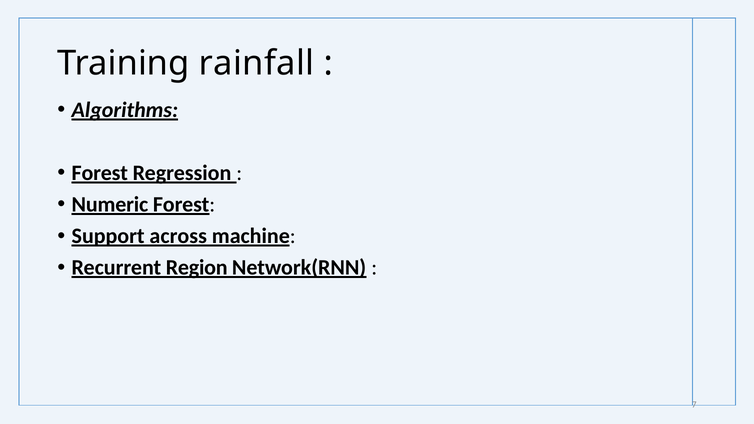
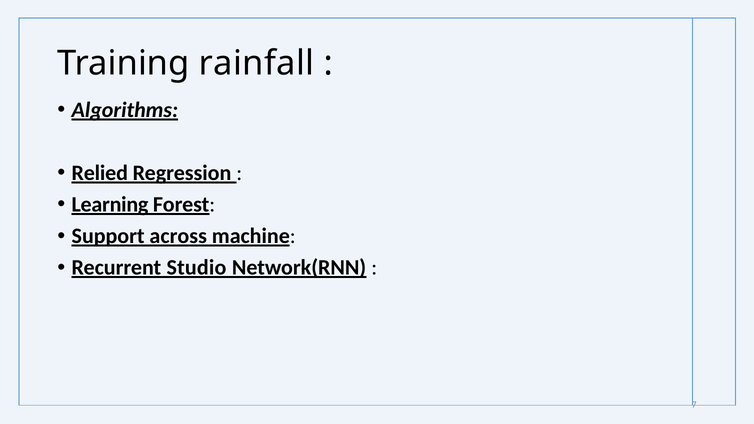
Forest: Forest -> Relied (100, 173)
Numeric: Numeric -> Learning (110, 205)
Region: Region -> Studio (196, 268)
